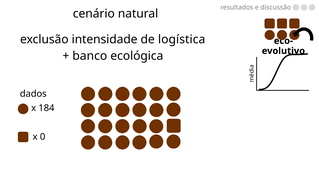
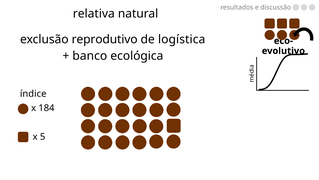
cenário: cenário -> relativa (94, 14)
intensidade: intensidade -> reprodutivo (105, 39)
dados: dados -> índice (33, 93)
0: 0 -> 5 (43, 136)
